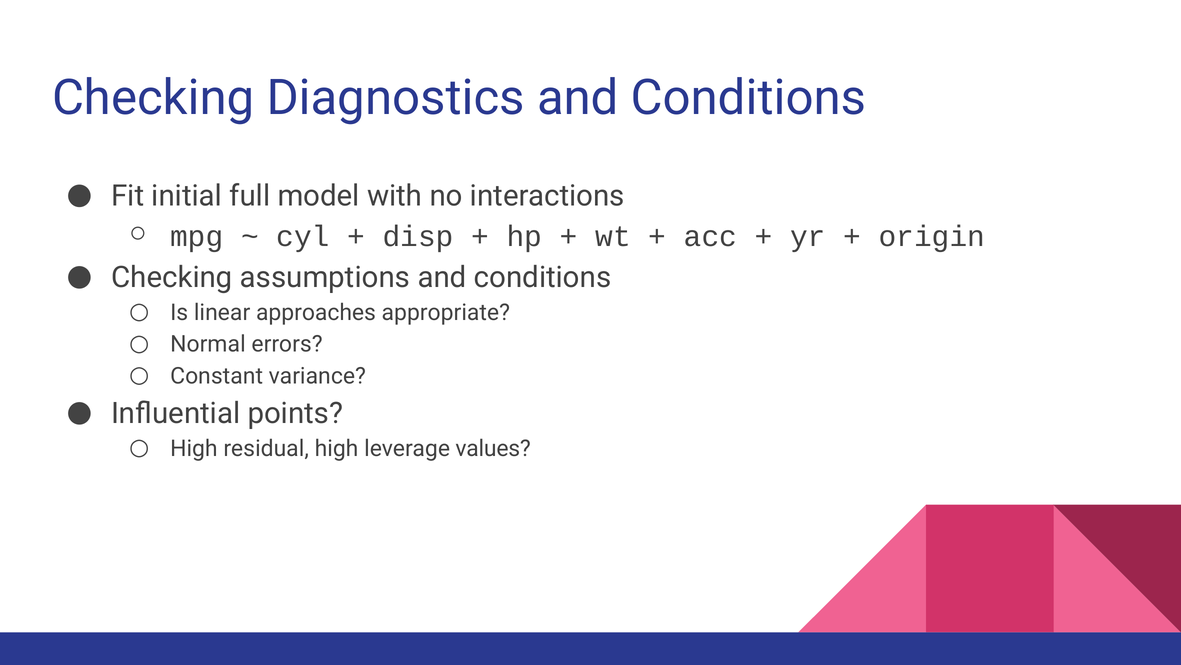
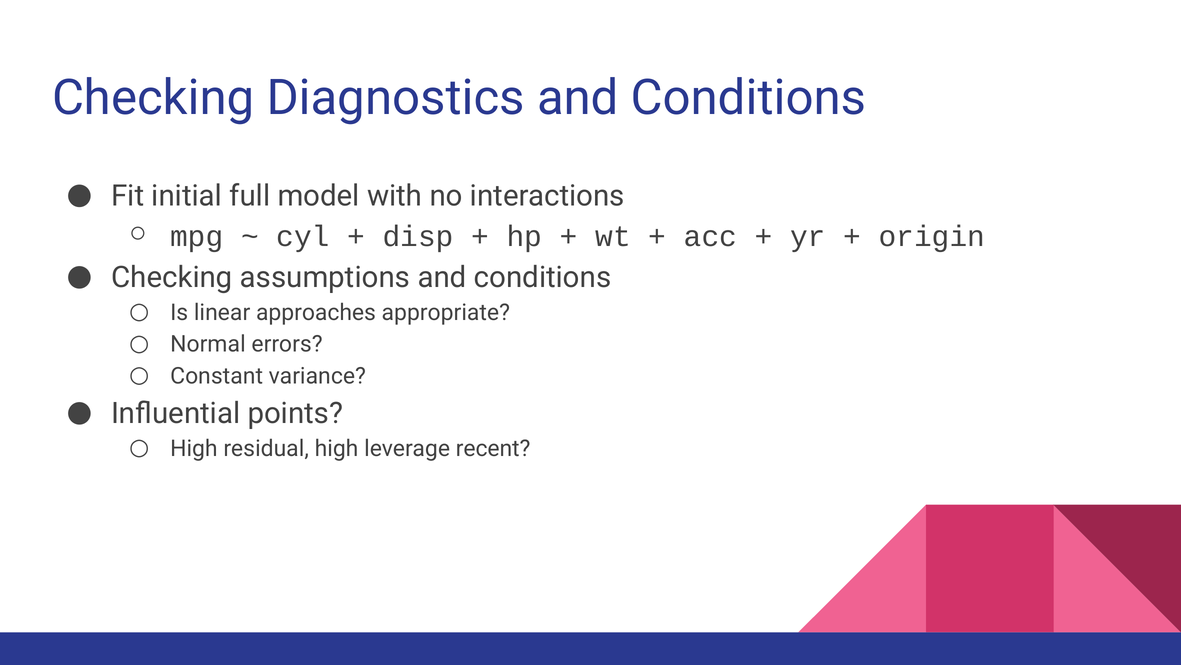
values: values -> recent (493, 448)
